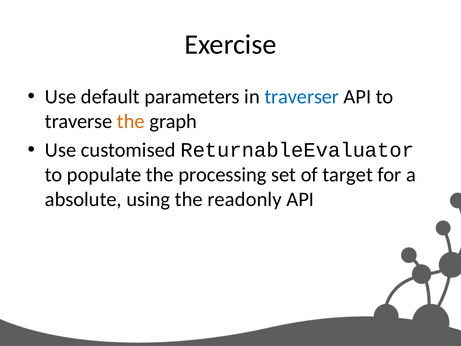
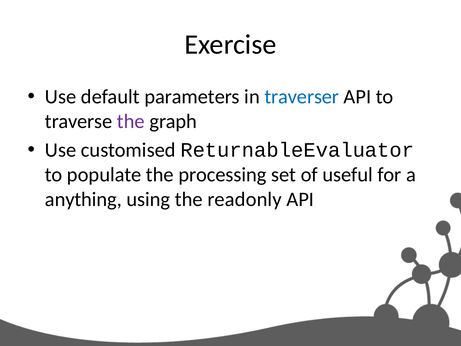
the colour: orange -> purple (131, 121)
target: target -> useful (348, 175)
absolute: absolute -> anything (83, 199)
